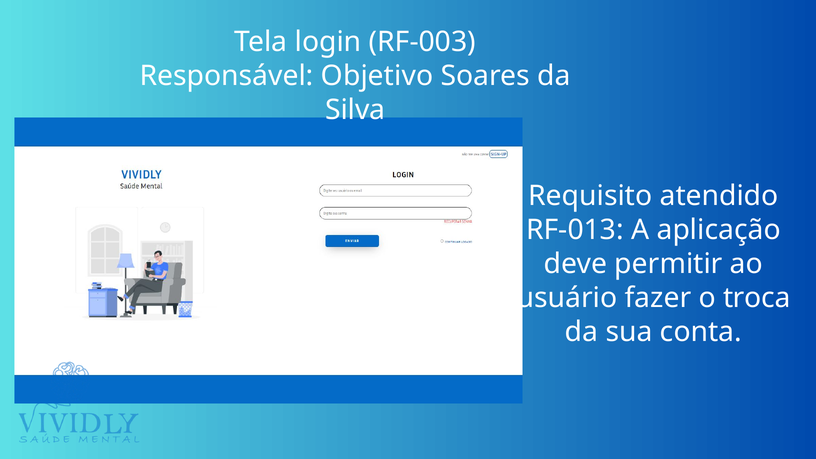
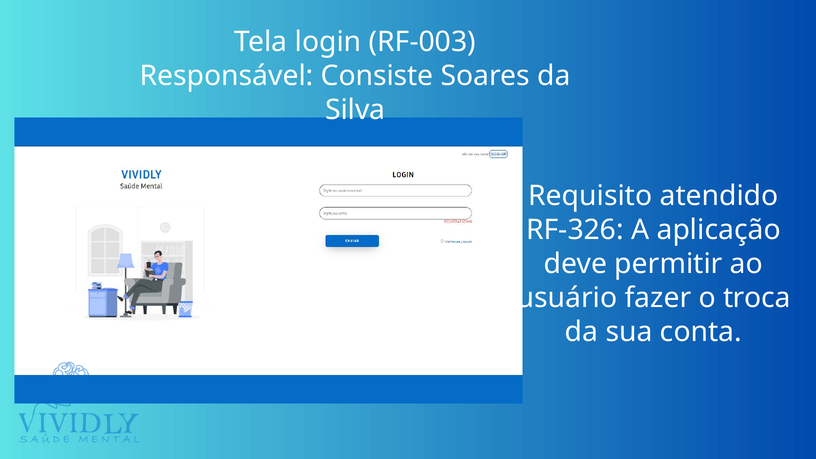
Objetivo: Objetivo -> Consiste (377, 76)
RF-013: RF-013 -> RF-326 (575, 230)
